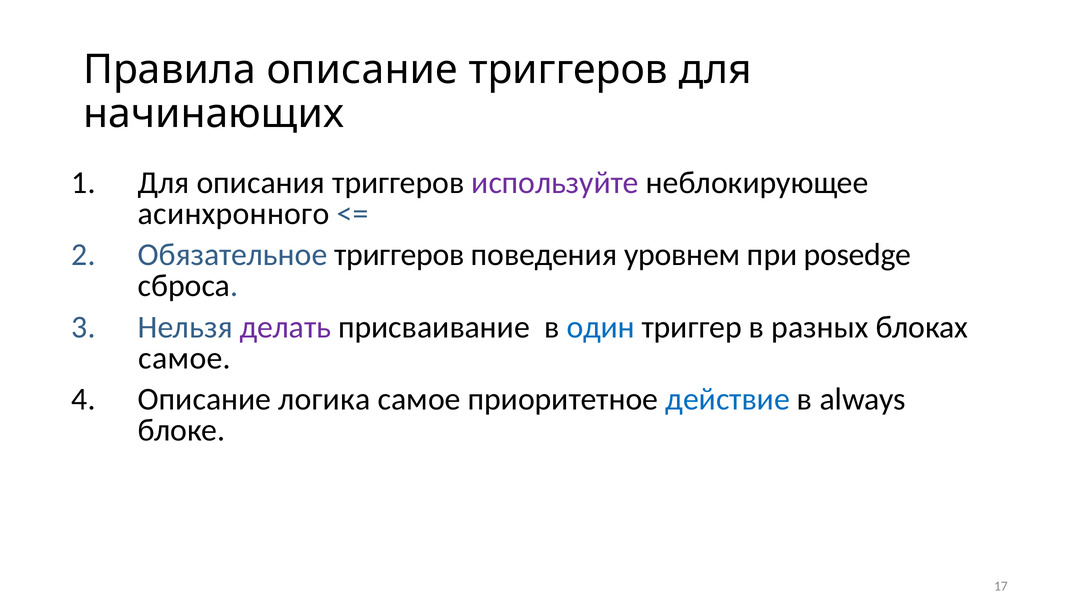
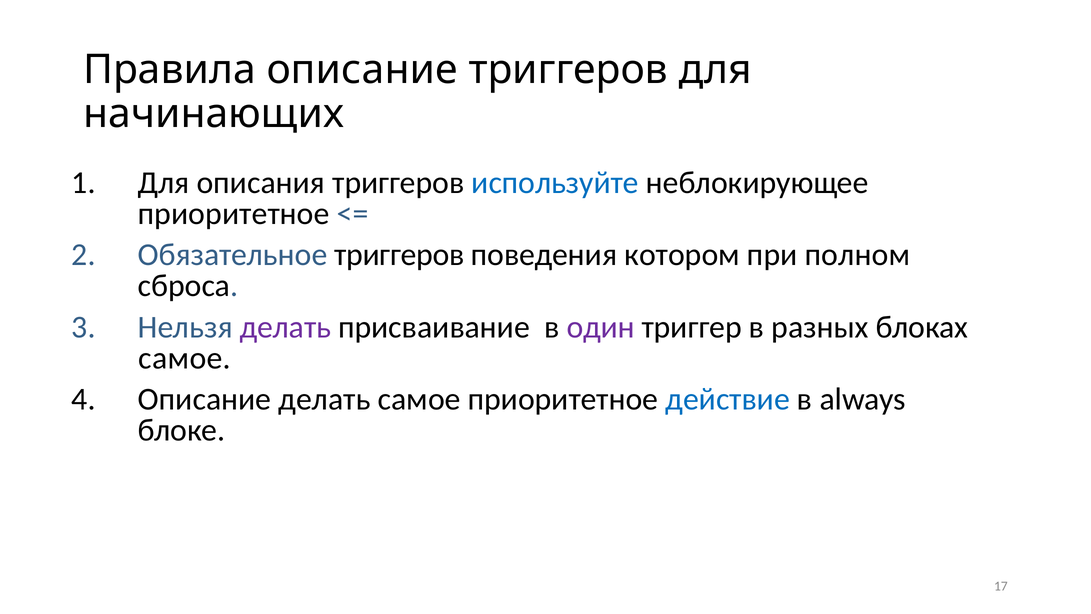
используйте colour: purple -> blue (555, 183)
асинхронного: асинхронного -> приоритетное (234, 214)
уровнем: уровнем -> котором (682, 255)
posedge: posedge -> полном (857, 255)
один colour: blue -> purple (601, 327)
Описание логика: логика -> делать (325, 399)
